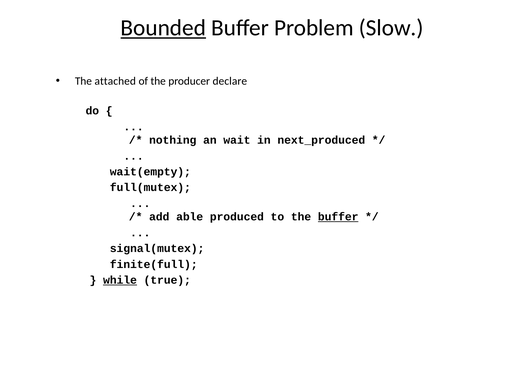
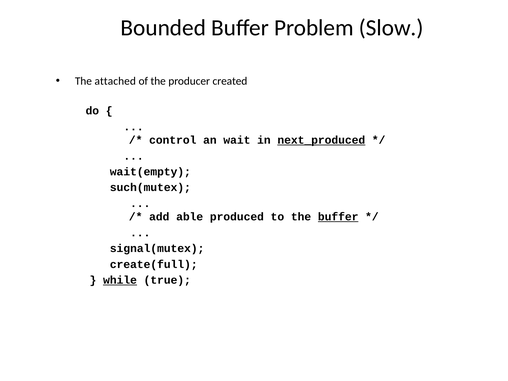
Bounded underline: present -> none (163, 28)
declare: declare -> created (230, 81)
nothing: nothing -> control (173, 140)
next_produced underline: none -> present (321, 140)
full(mutex: full(mutex -> such(mutex (150, 188)
finite(full: finite(full -> create(full (154, 264)
